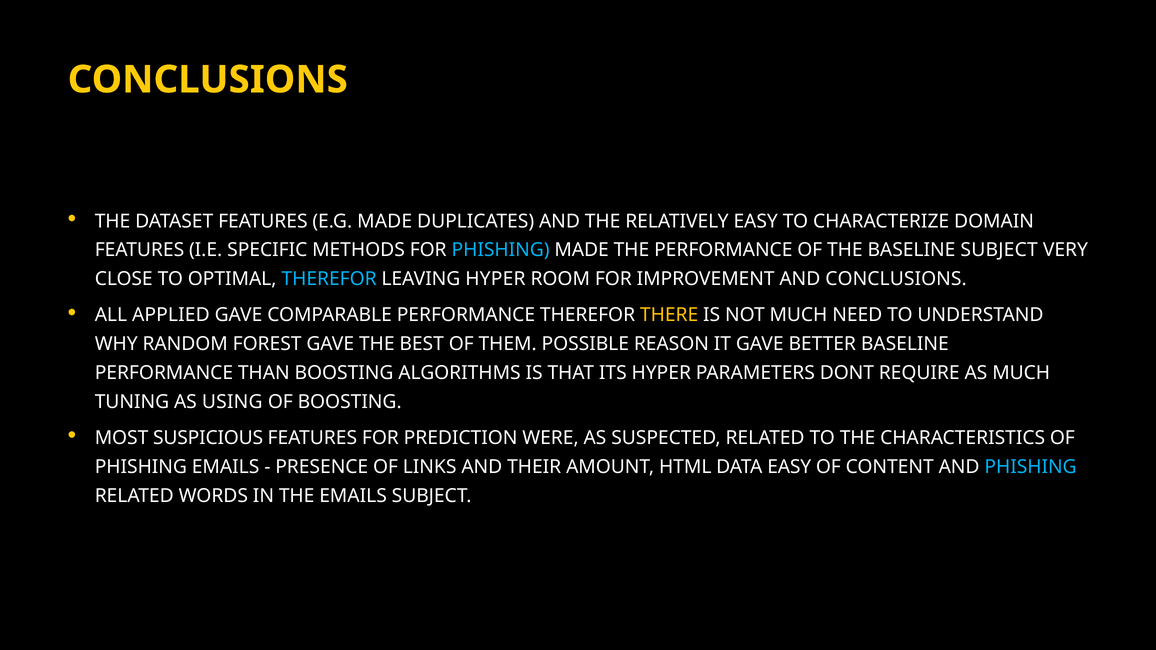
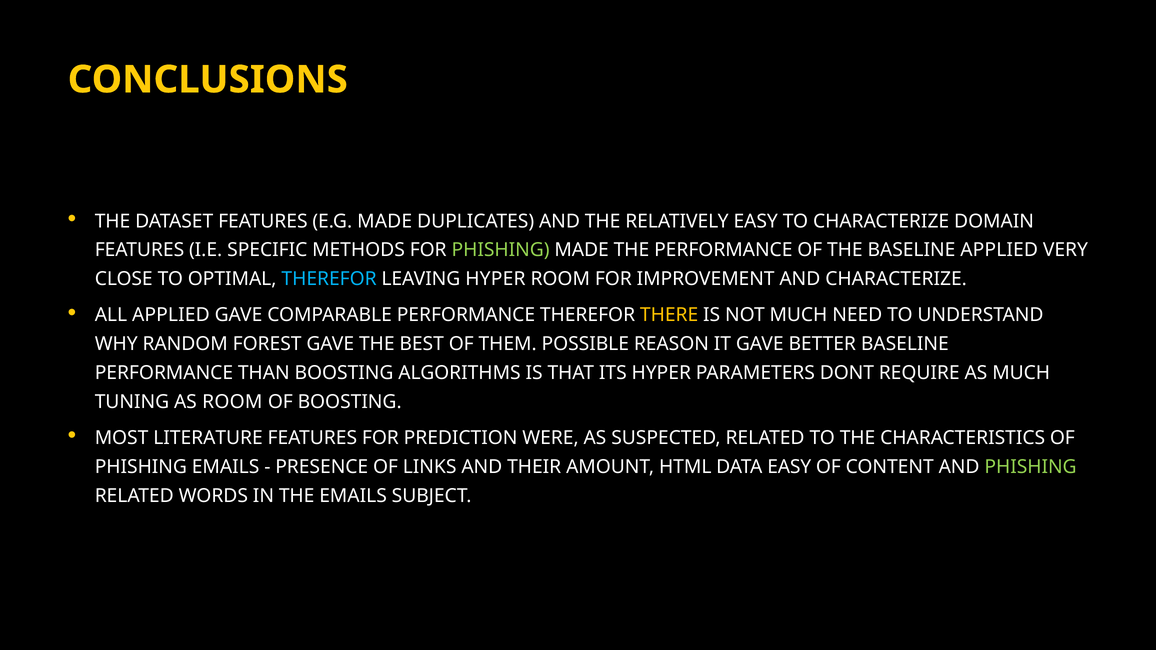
PHISHING colour: light blue -> light green (501, 250)
BASELINE SUBJECT: SUBJECT -> APPLIED (999, 250)
AND CONCLUSIONS: CONCLUSIONS -> CHARACTERIZE (896, 279)
AS USING: USING -> ROOM (232, 402)
SUSPICIOUS: SUSPICIOUS -> LITERATURE (208, 438)
PHISHING colour: light blue -> light green (1031, 467)
